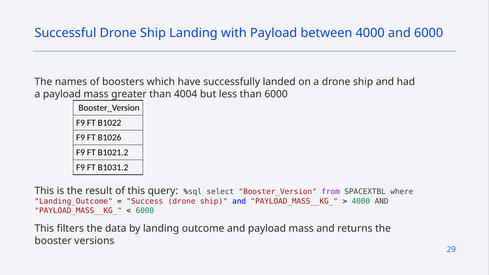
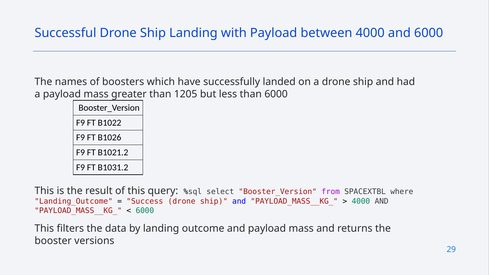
4004: 4004 -> 1205 (186, 94)
